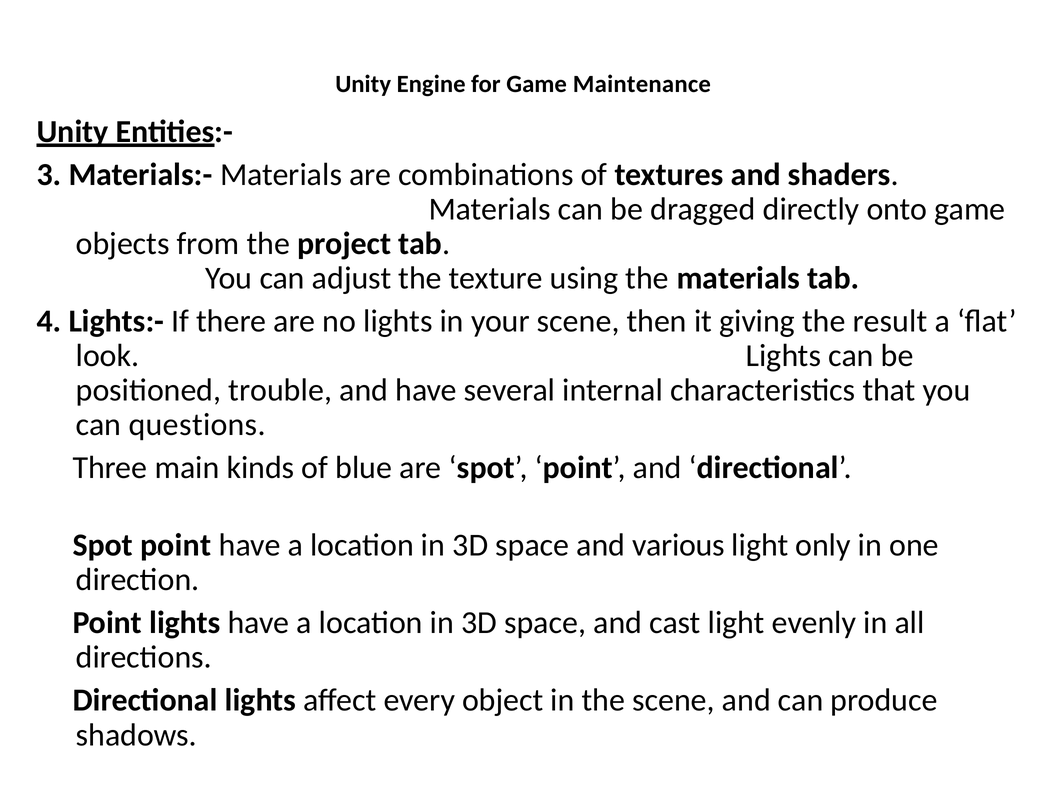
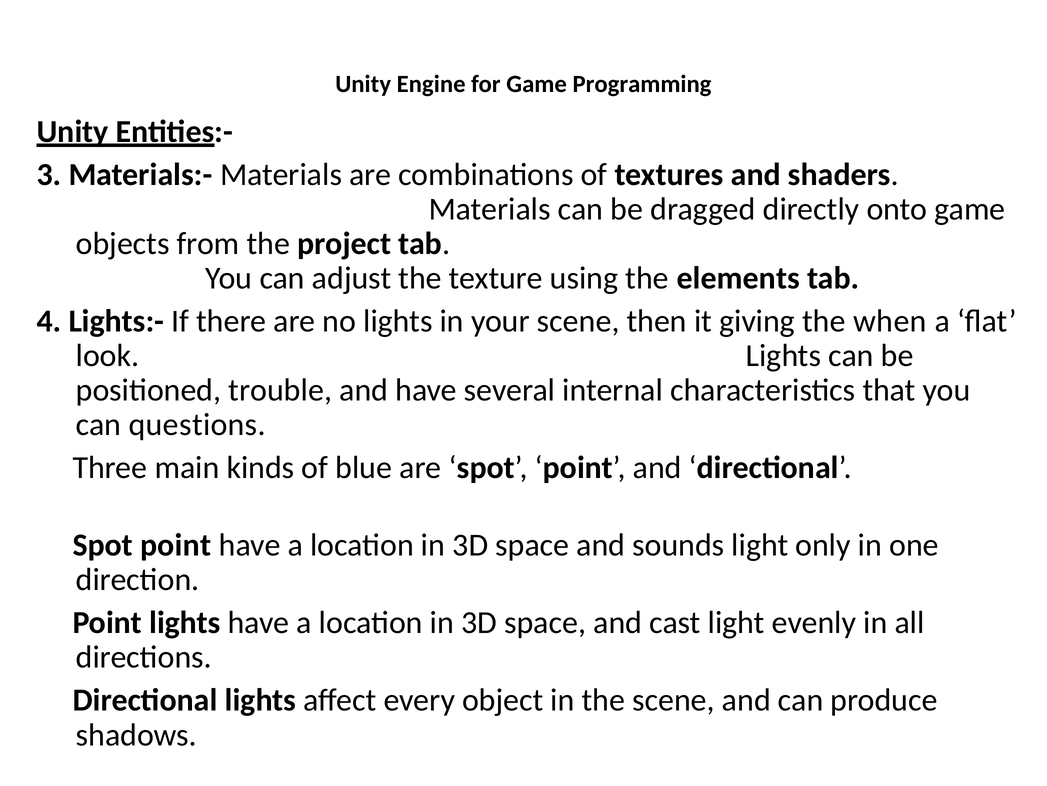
Maintenance: Maintenance -> Programming (642, 84)
the materials: materials -> elements (738, 278)
result: result -> when (890, 321)
various: various -> sounds (678, 545)
